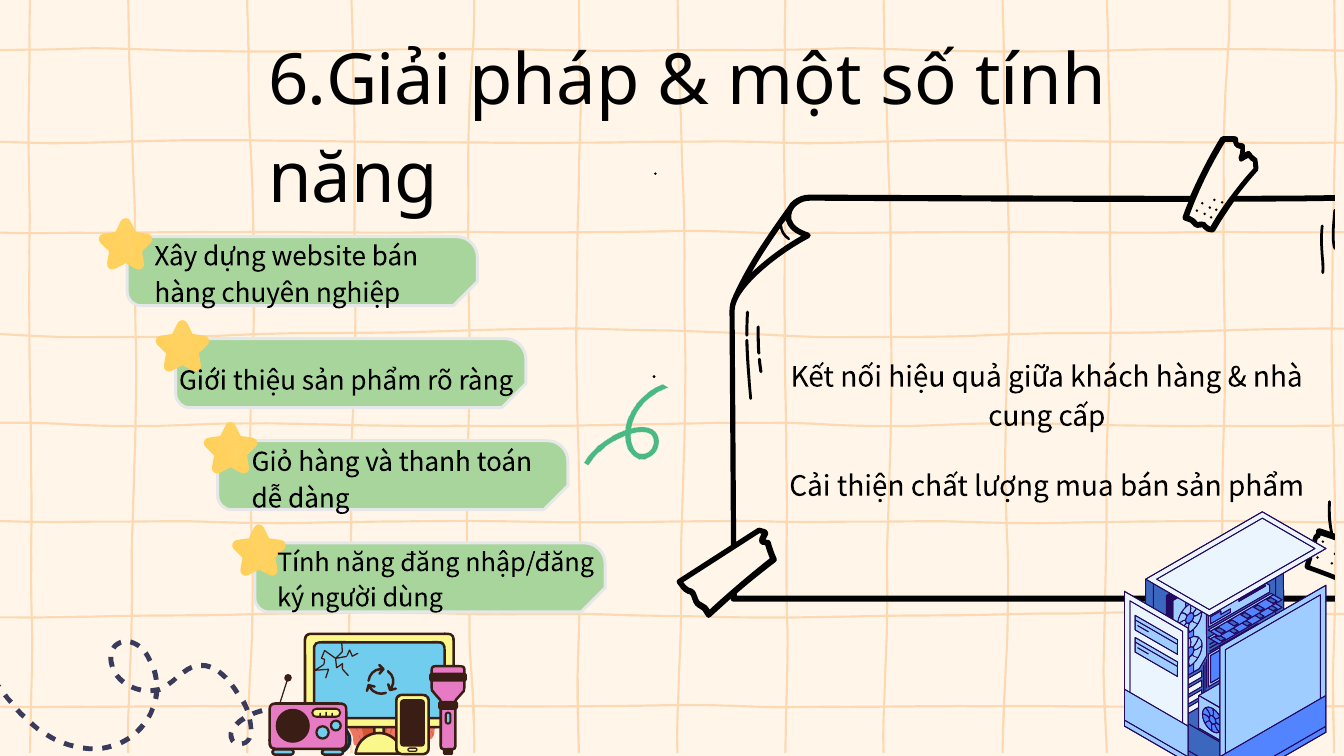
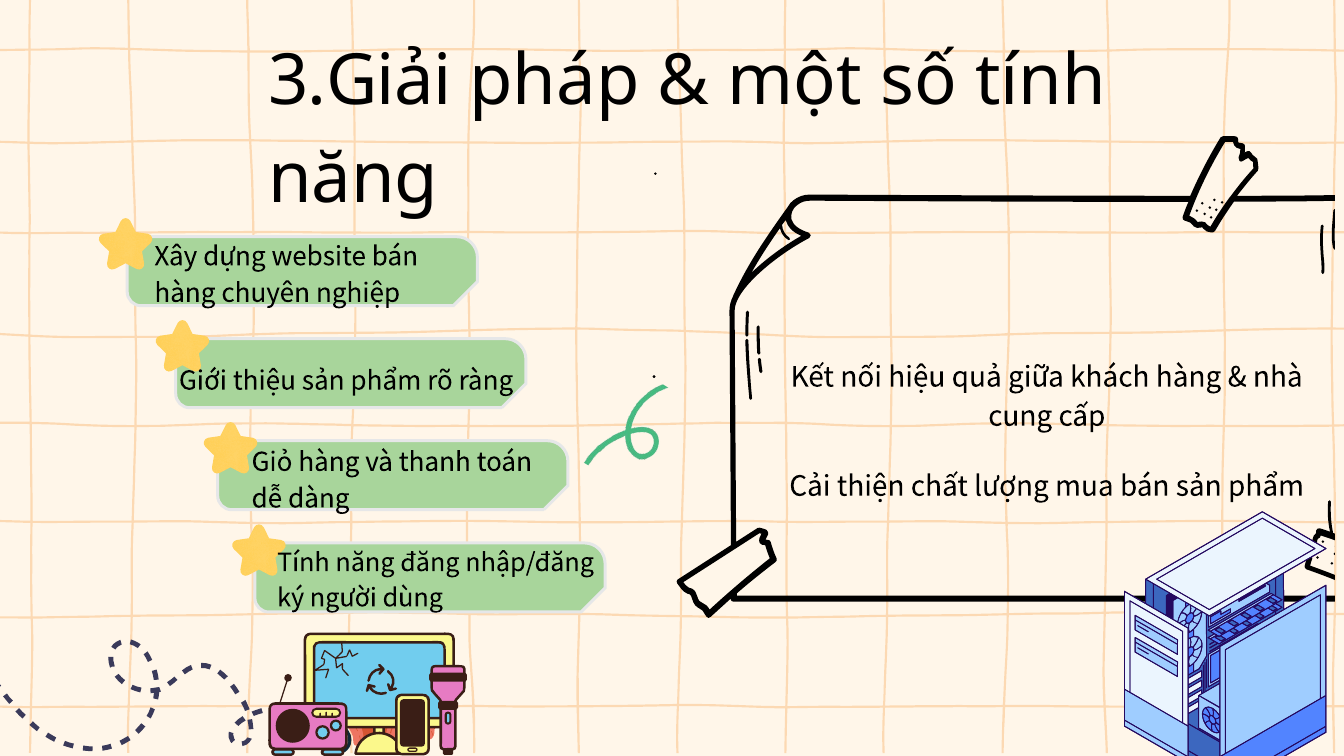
6.Giải: 6.Giải -> 3.Giải (360, 81)
